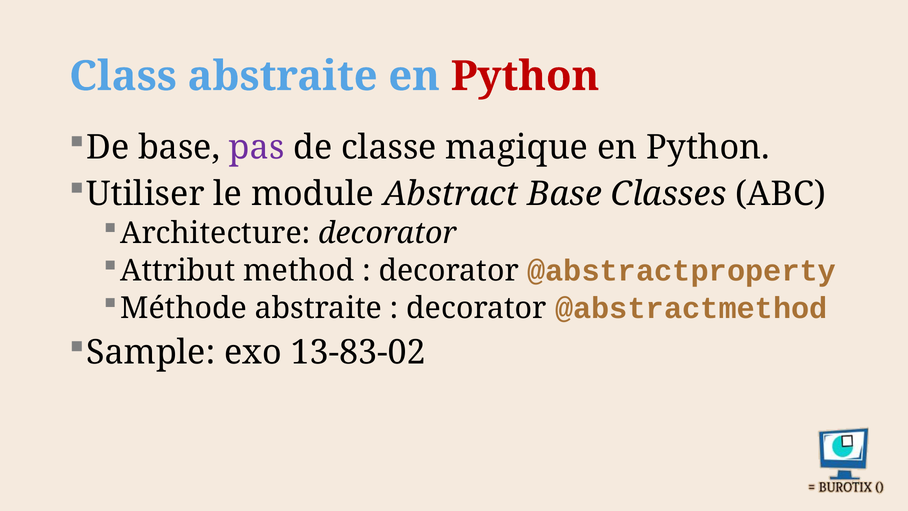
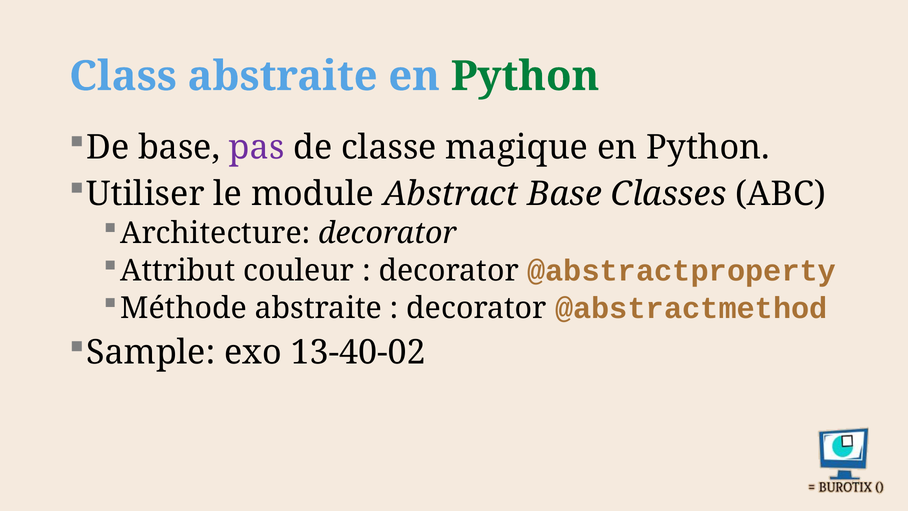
Python colour: red -> green (525, 76)
method: method -> couleur (299, 271)
13-83-02: 13-83-02 -> 13-40-02 (358, 352)
